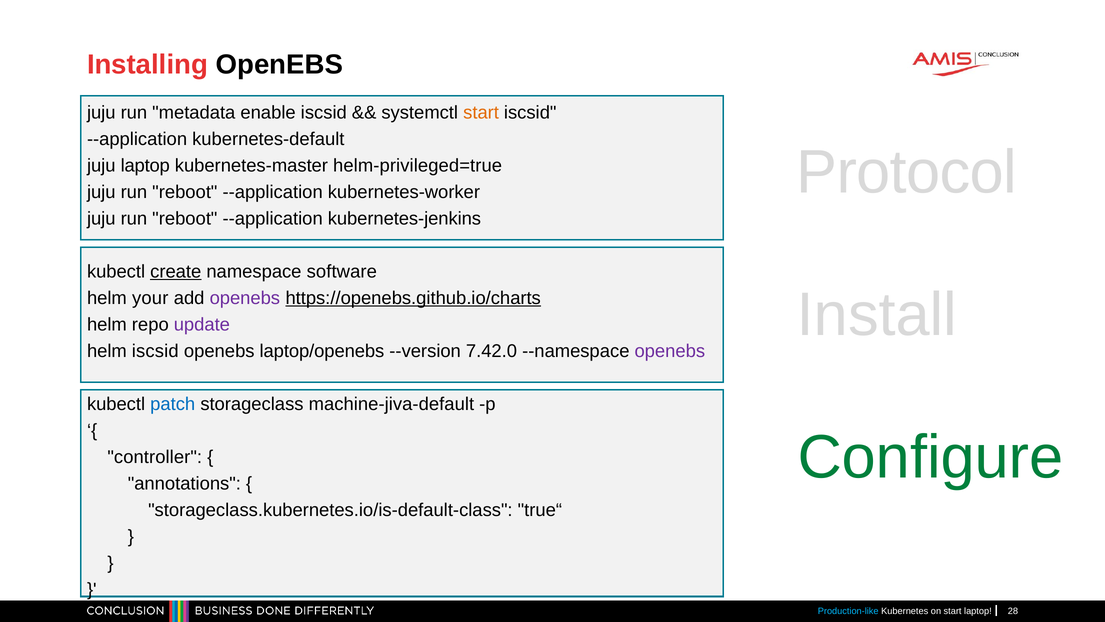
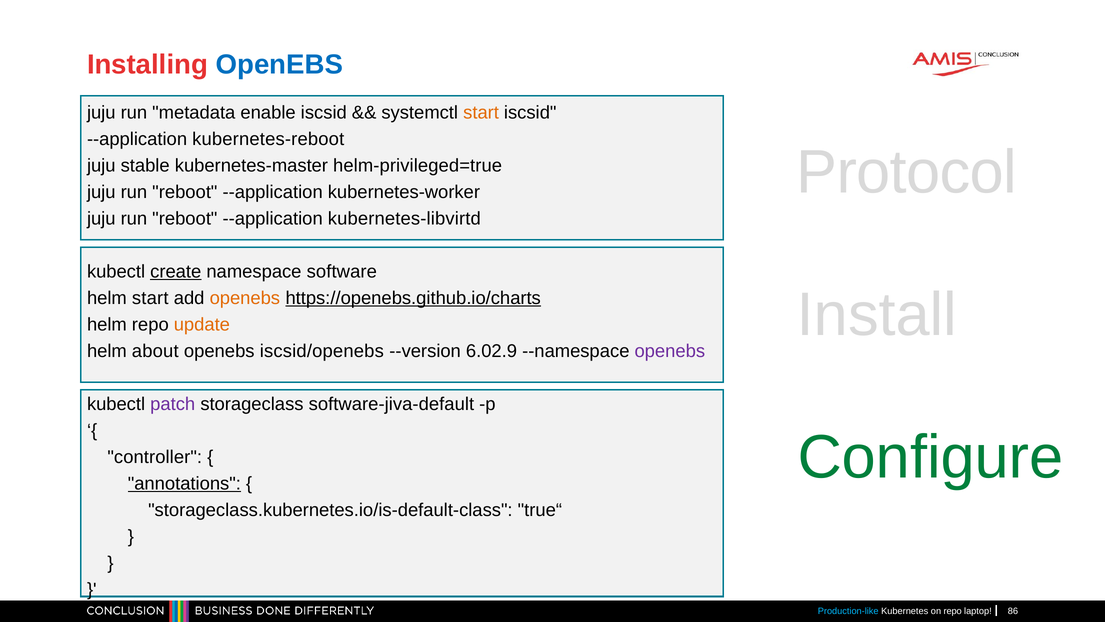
OpenEBS colour: black -> blue (279, 65)
kubernetes-default: kubernetes-default -> kubernetes-reboot (268, 139)
juju laptop: laptop -> stable (145, 165)
kubernetes-jenkins: kubernetes-jenkins -> kubernetes-libvirtd (404, 218)
helm your: your -> start (150, 298)
openebs colour: purple -> orange (245, 298)
update colour: purple -> orange (202, 324)
helm iscsid: iscsid -> about (155, 351)
laptop/openebs: laptop/openebs -> iscsid/openebs (322, 351)
7.42.0: 7.42.0 -> 6.02.9 (492, 351)
patch colour: blue -> purple (173, 404)
machine-jiva-default: machine-jiva-default -> software-jiva-default (391, 404)
annotations underline: none -> present (184, 483)
on start: start -> repo (953, 611)
28: 28 -> 86 (1013, 611)
